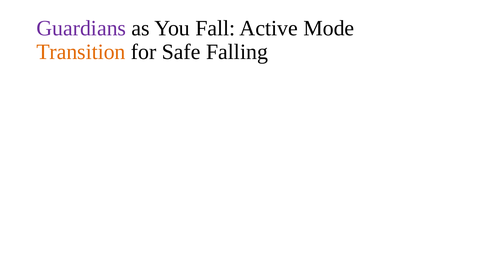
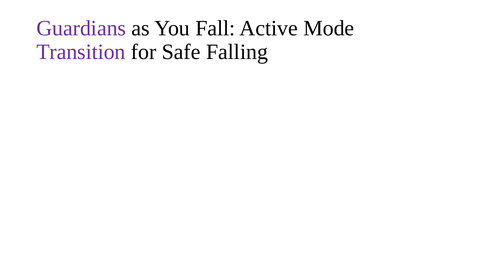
Transition colour: orange -> purple (81, 52)
